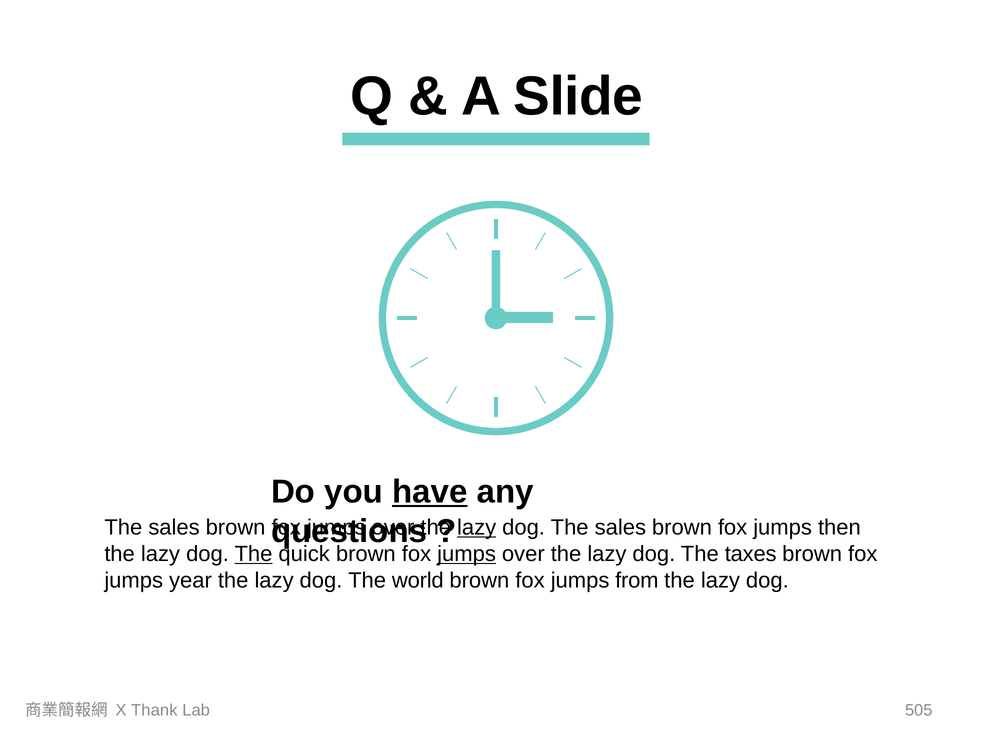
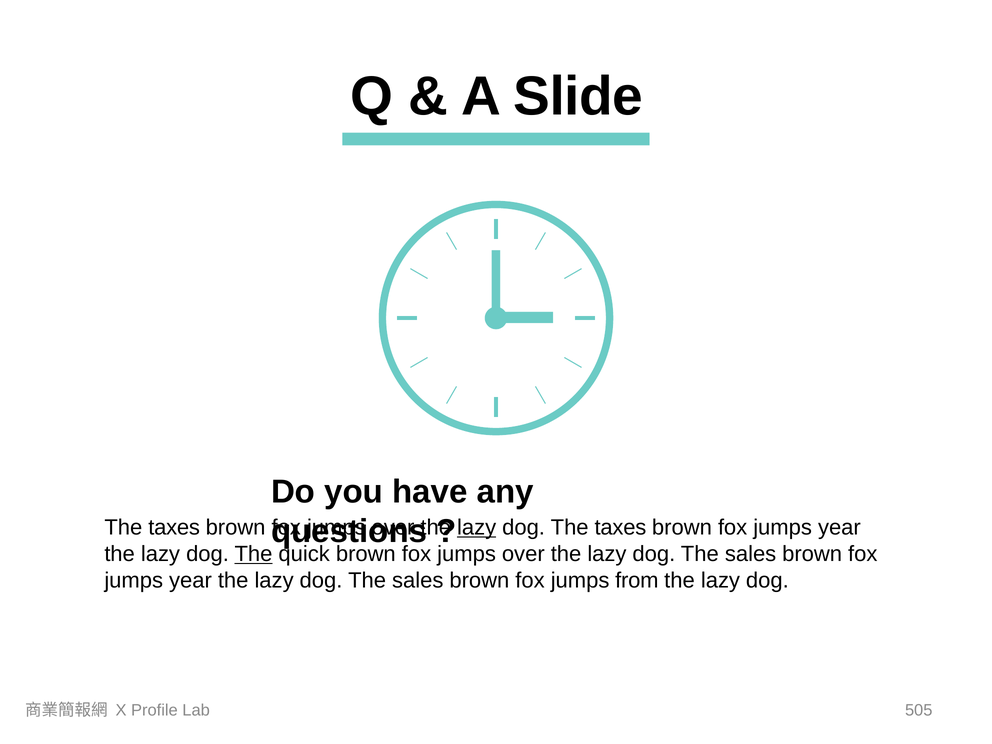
have underline: present -> none (430, 492)
sales: sales -> taxes (174, 528)
dog The sales: sales -> taxes (620, 528)
then: then -> year (839, 528)
jumps underline: present -> none (467, 554)
taxes: taxes -> sales (751, 554)
world: world -> sales (418, 580)
Thank: Thank -> Profile (154, 711)
